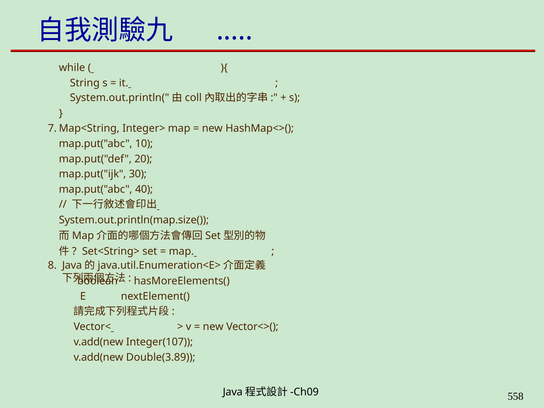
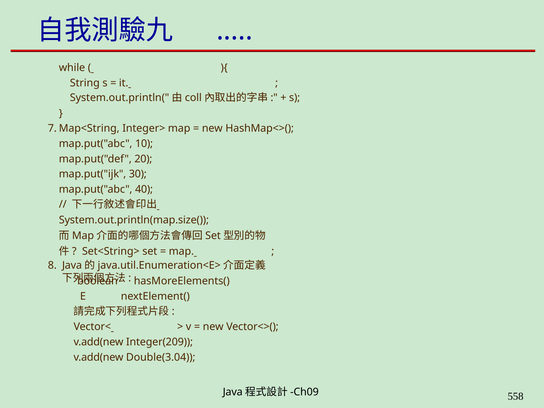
Integer(107: Integer(107 -> Integer(209 (159, 342)
Double(3.89: Double(3.89 -> Double(3.04 (161, 357)
